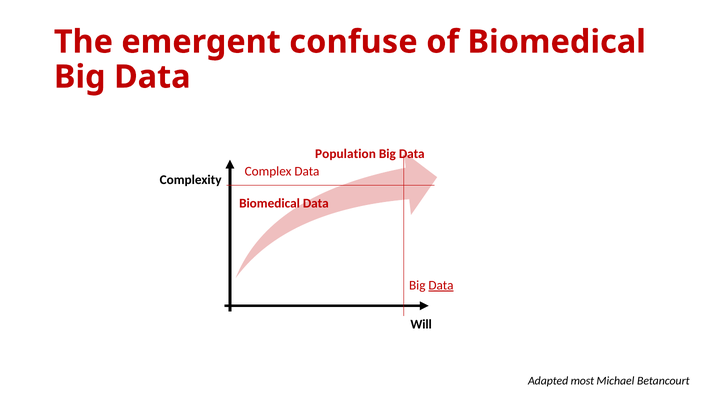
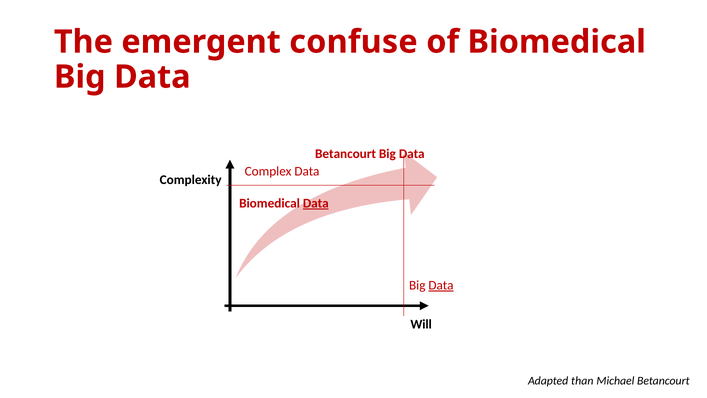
Population: Population -> Betancourt (346, 154)
Data underline: none -> present (316, 203)
most: most -> than (582, 381)
